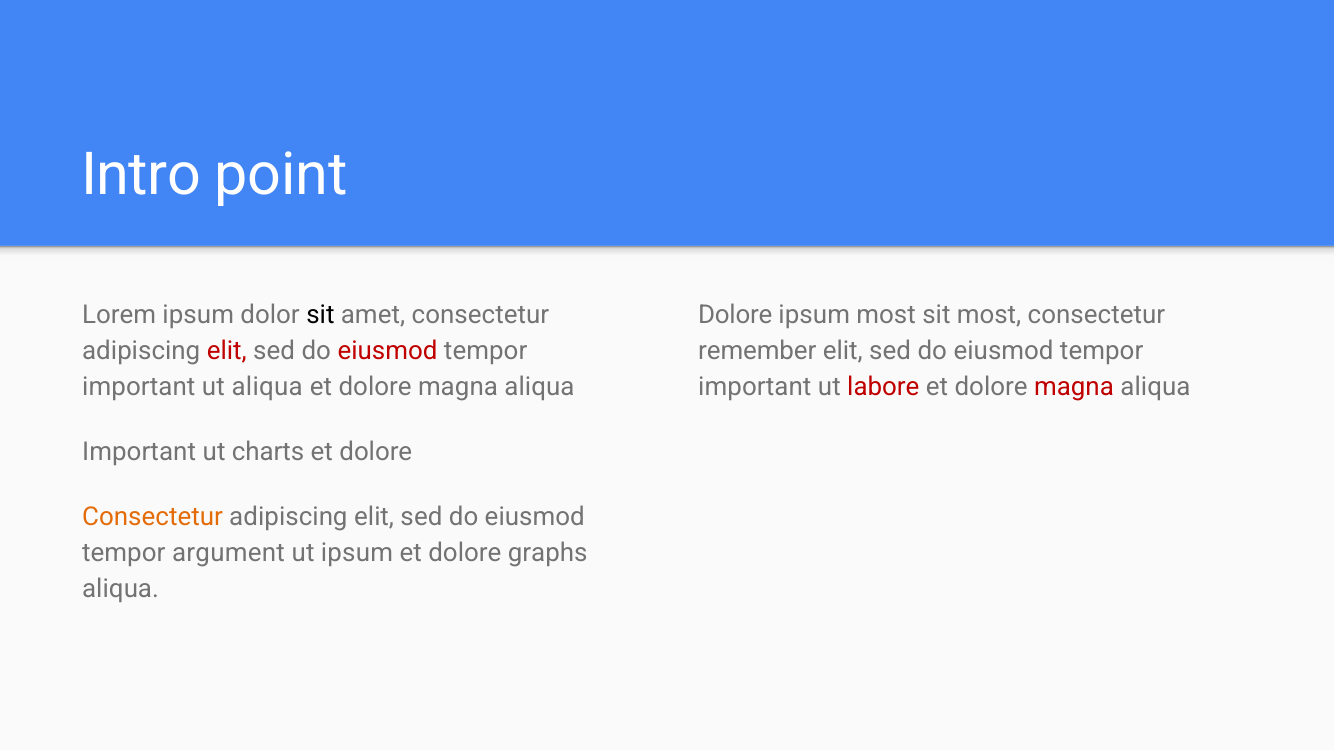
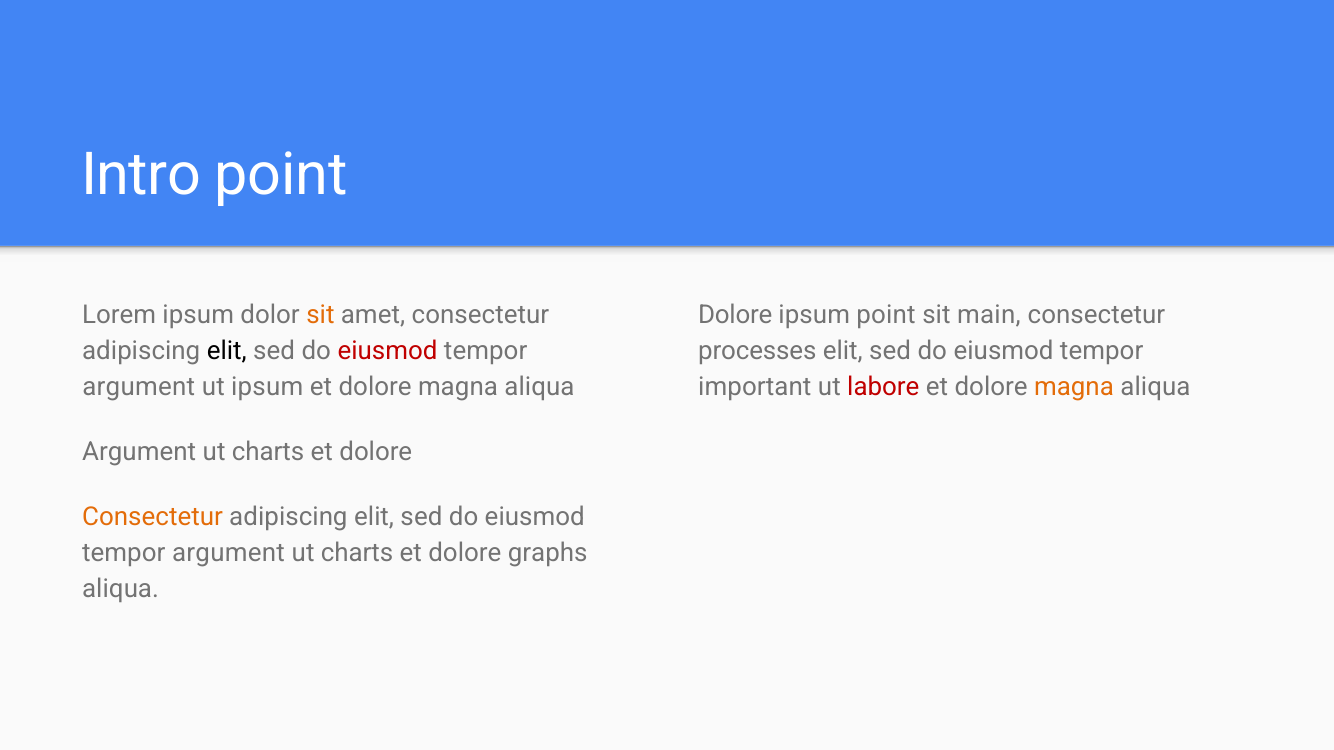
sit colour: black -> orange (320, 315)
ipsum most: most -> point (886, 315)
sit most: most -> main (989, 315)
elit colour: red -> black (227, 351)
remember: remember -> processes (757, 351)
important: important -> argument (139, 387)
ut aliqua: aliqua -> ipsum (267, 387)
magna colour: red -> orange (1074, 387)
Important: Important -> Argument (139, 452)
ipsum: ipsum -> charts (357, 553)
